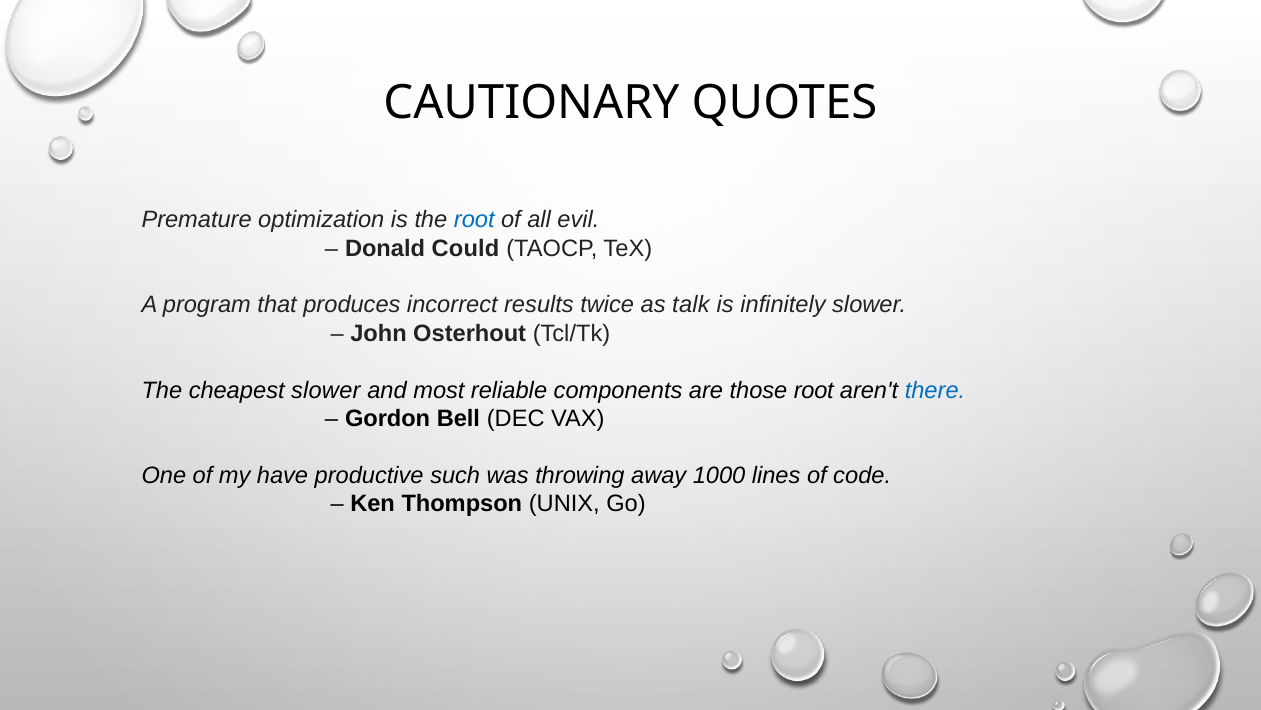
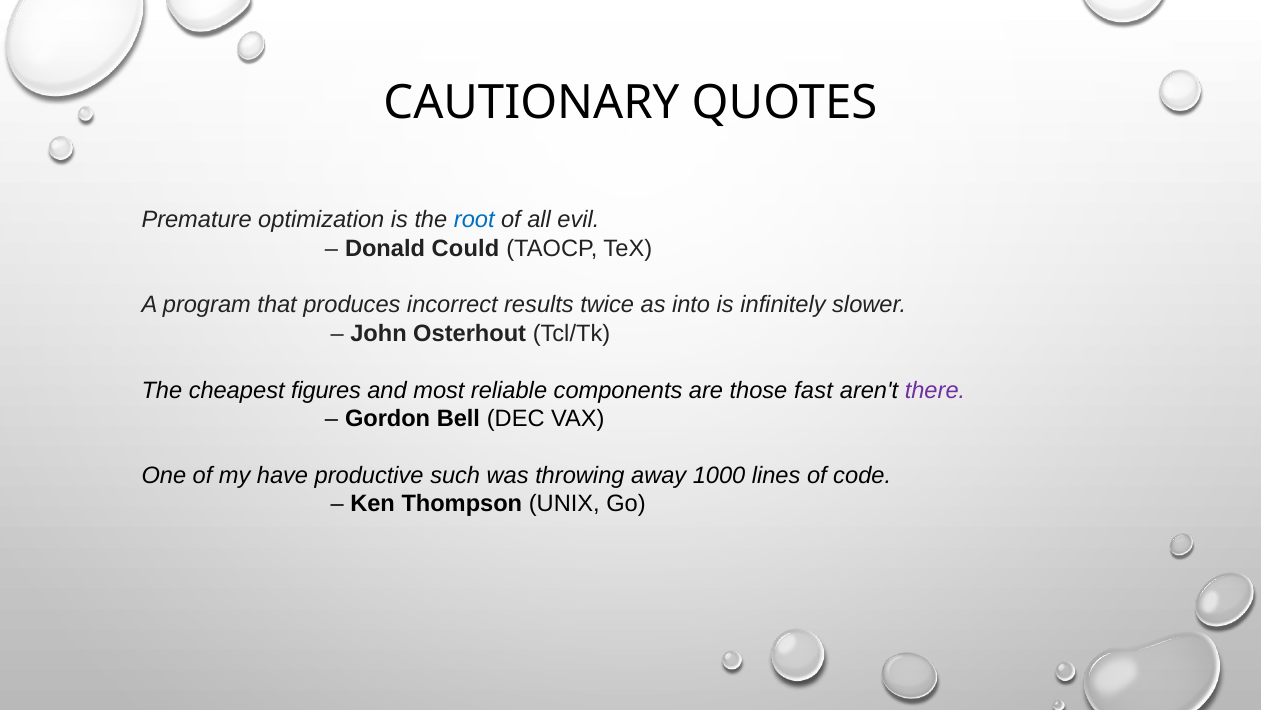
talk: talk -> into (691, 305)
cheapest slower: slower -> figures (326, 390)
those root: root -> fast (814, 390)
there colour: blue -> purple (935, 390)
